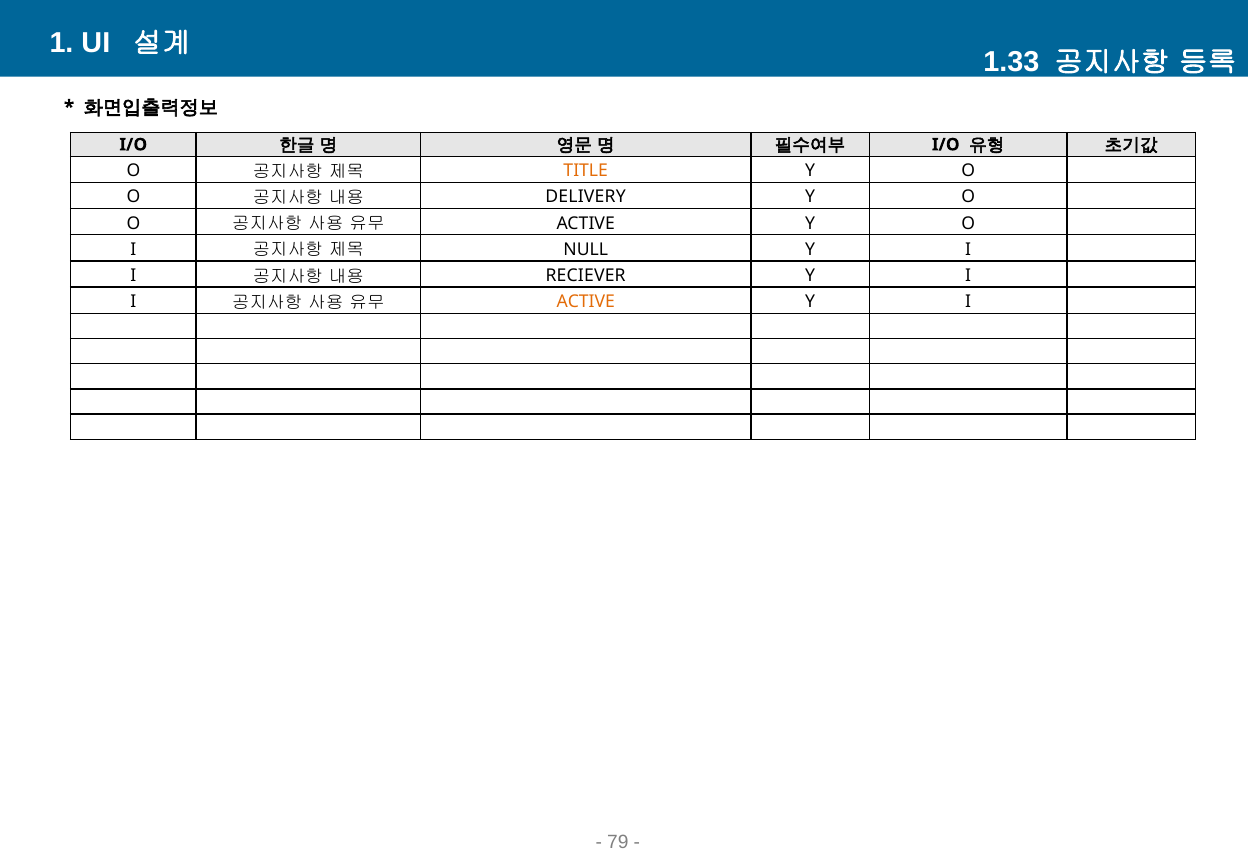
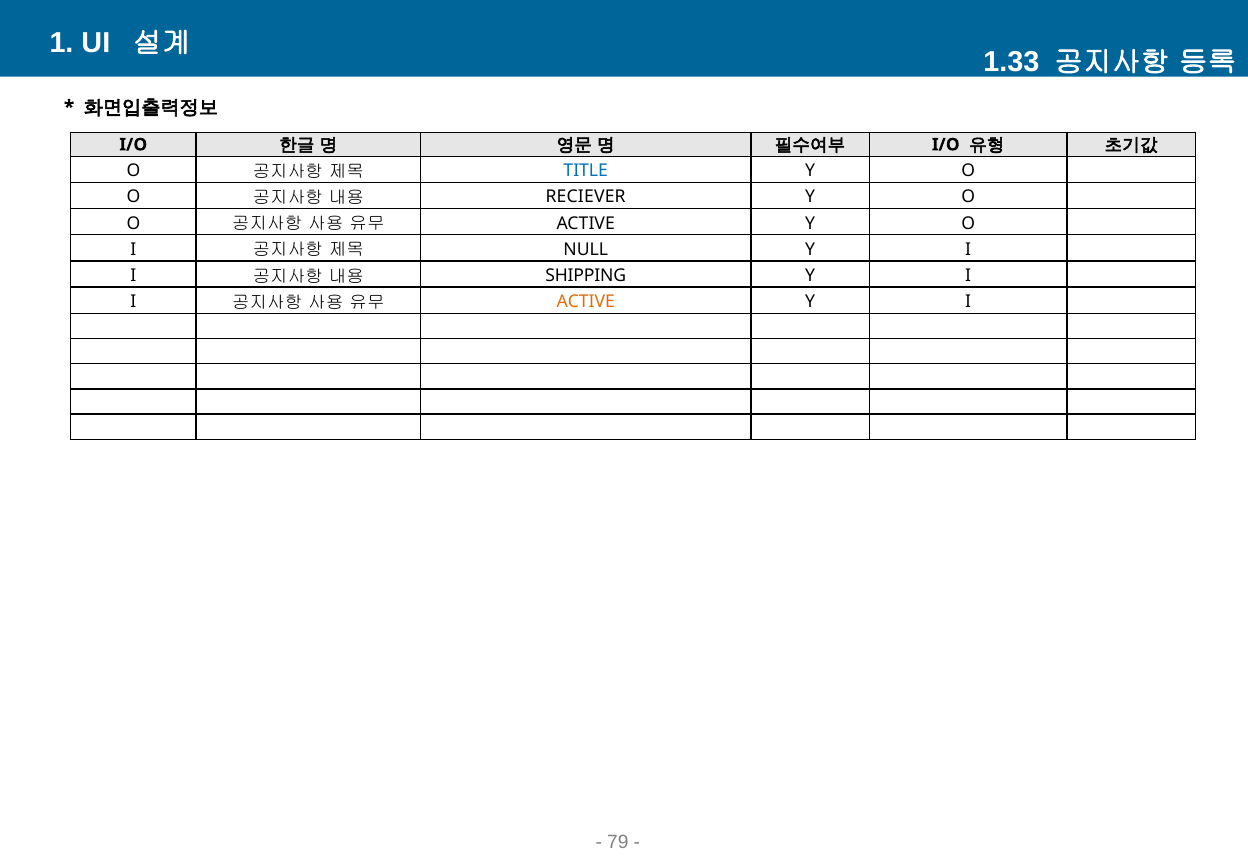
TITLE colour: orange -> blue (586, 171)
DELIVERY: DELIVERY -> RECIEVER (586, 197)
RECIEVER: RECIEVER -> SHIPPING (586, 276)
